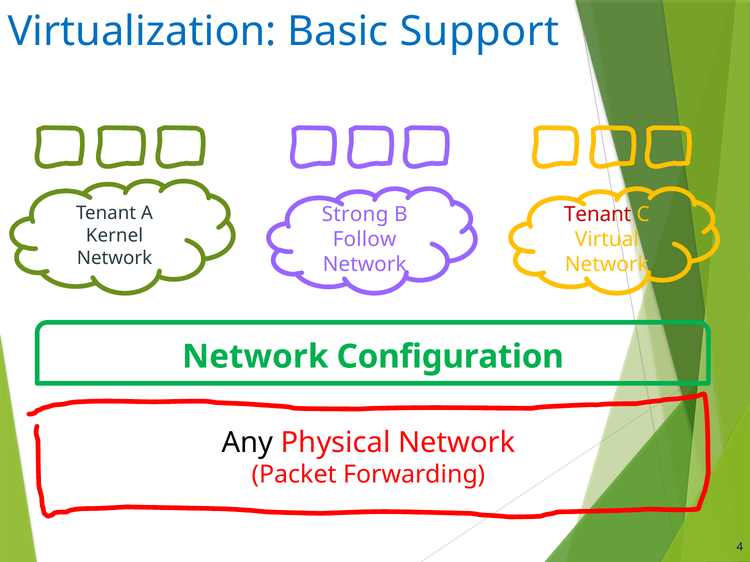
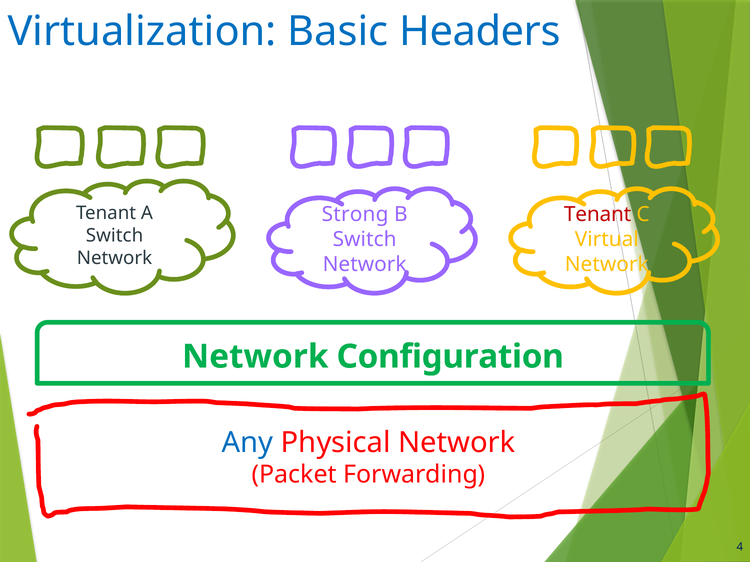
Support: Support -> Headers (480, 32)
Kernel: Kernel -> Switch (115, 236)
Follow: Follow -> Switch (365, 240)
Any colour: black -> blue (248, 443)
